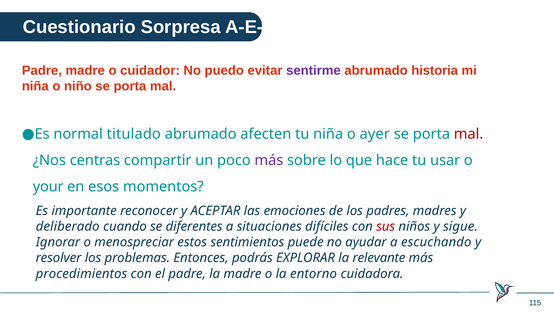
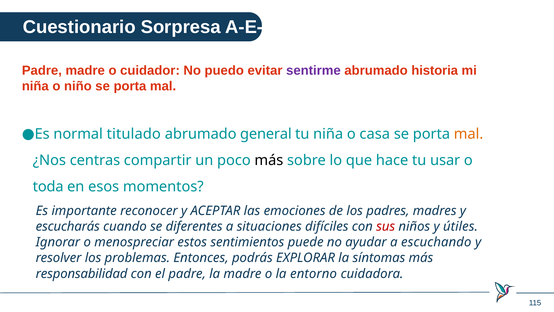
afecten: afecten -> general (266, 134)
ayer: ayer -> casa (375, 134)
mal colour: red -> orange (469, 134)
más colour: purple -> black (269, 160)
your: your -> toda (48, 186)
deliberado: deliberado -> escucharás (68, 226)
sigue: sigue -> útiles (460, 226)
relevante: relevante -> síntomas (379, 258)
procedimientos: procedimientos -> responsabilidad (82, 273)
